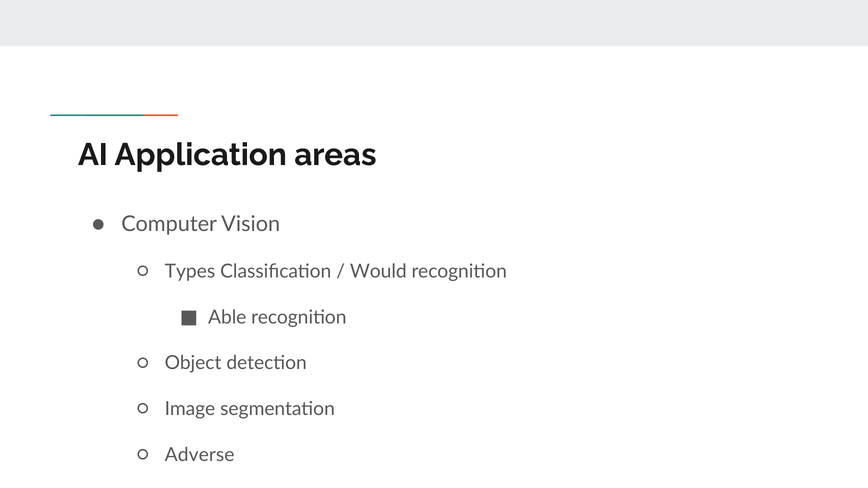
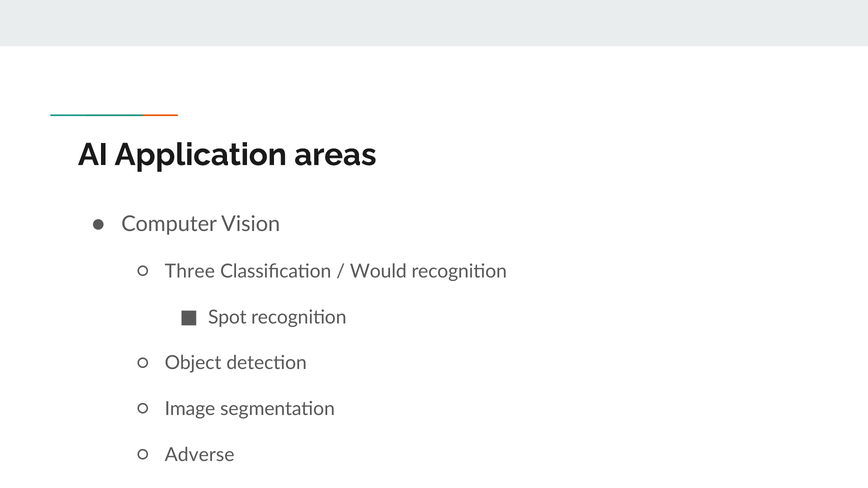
Types: Types -> Three (190, 272)
Able: Able -> Spot (227, 317)
